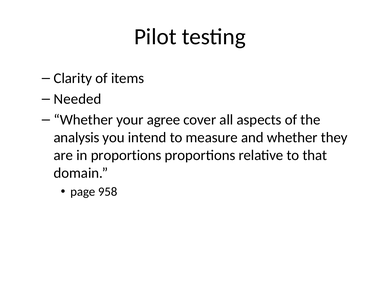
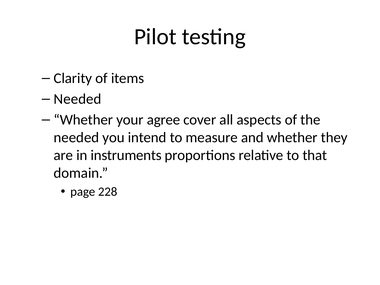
analysis: analysis -> needed (76, 137)
in proportions: proportions -> instruments (126, 155)
958: 958 -> 228 (108, 192)
